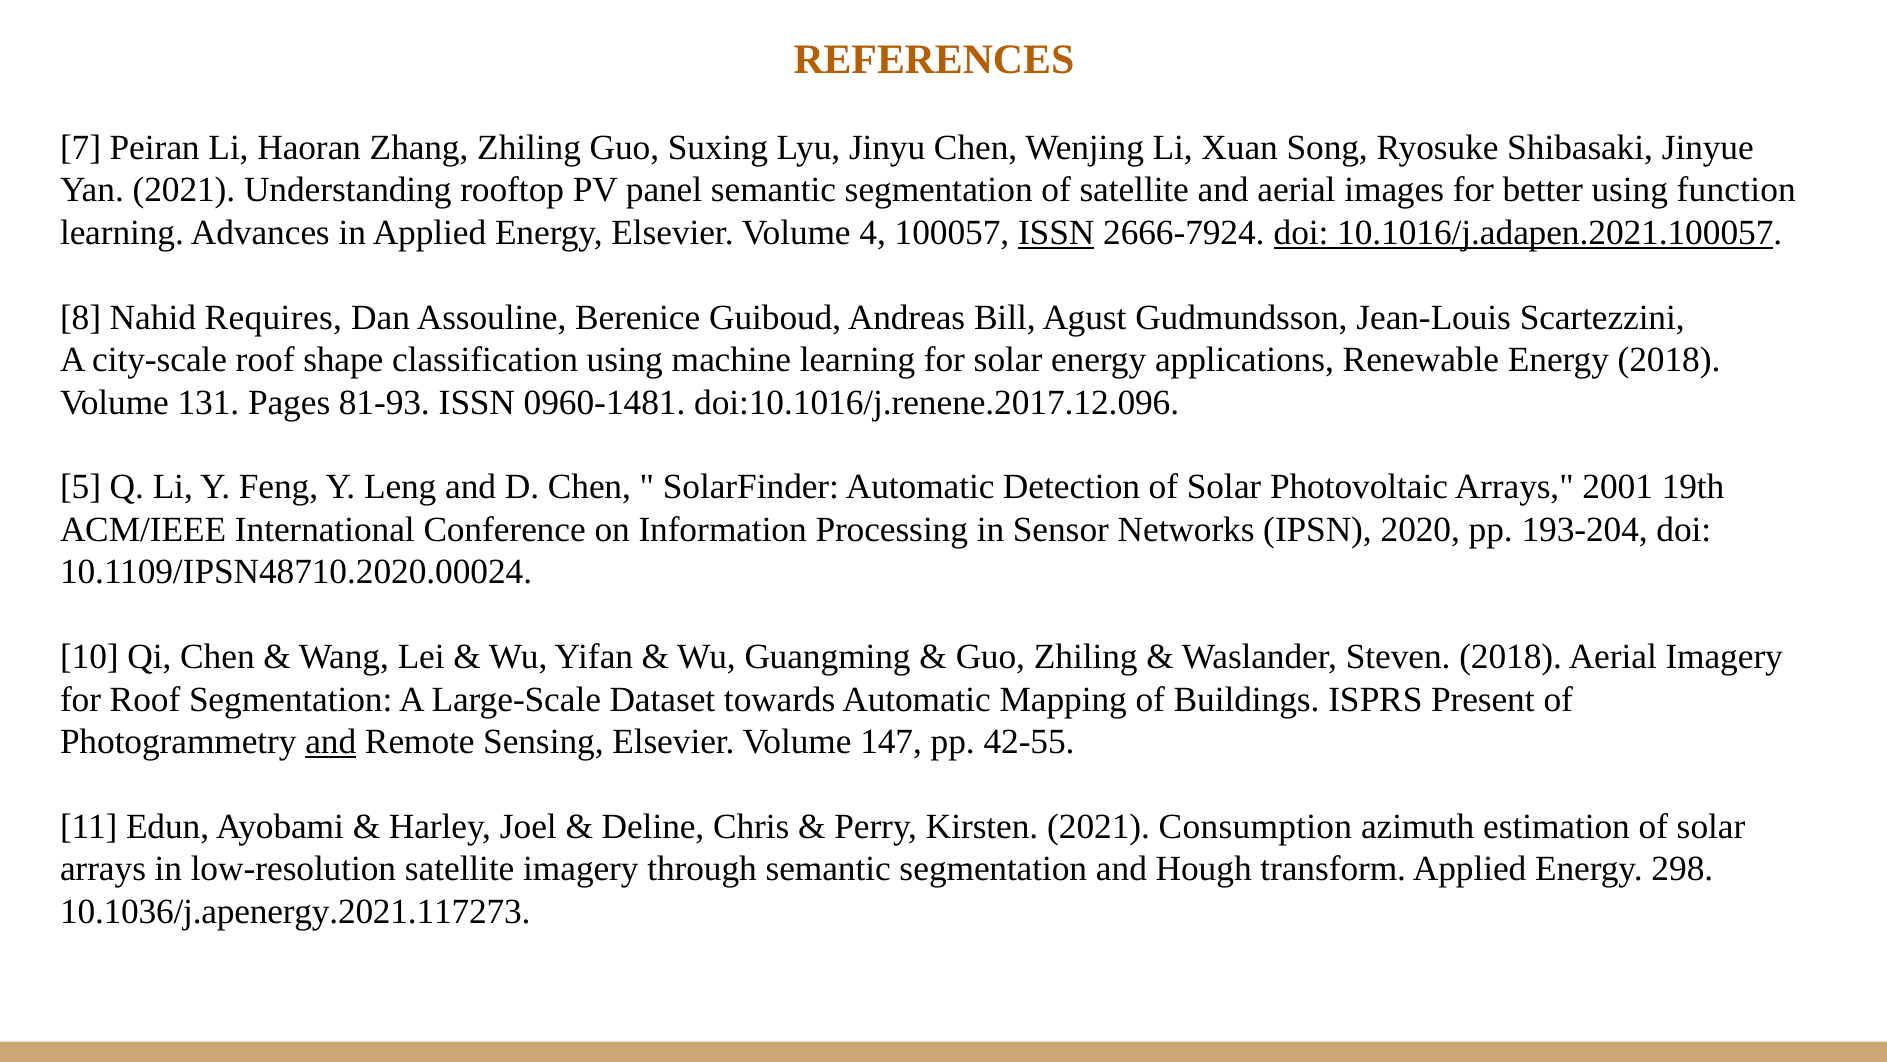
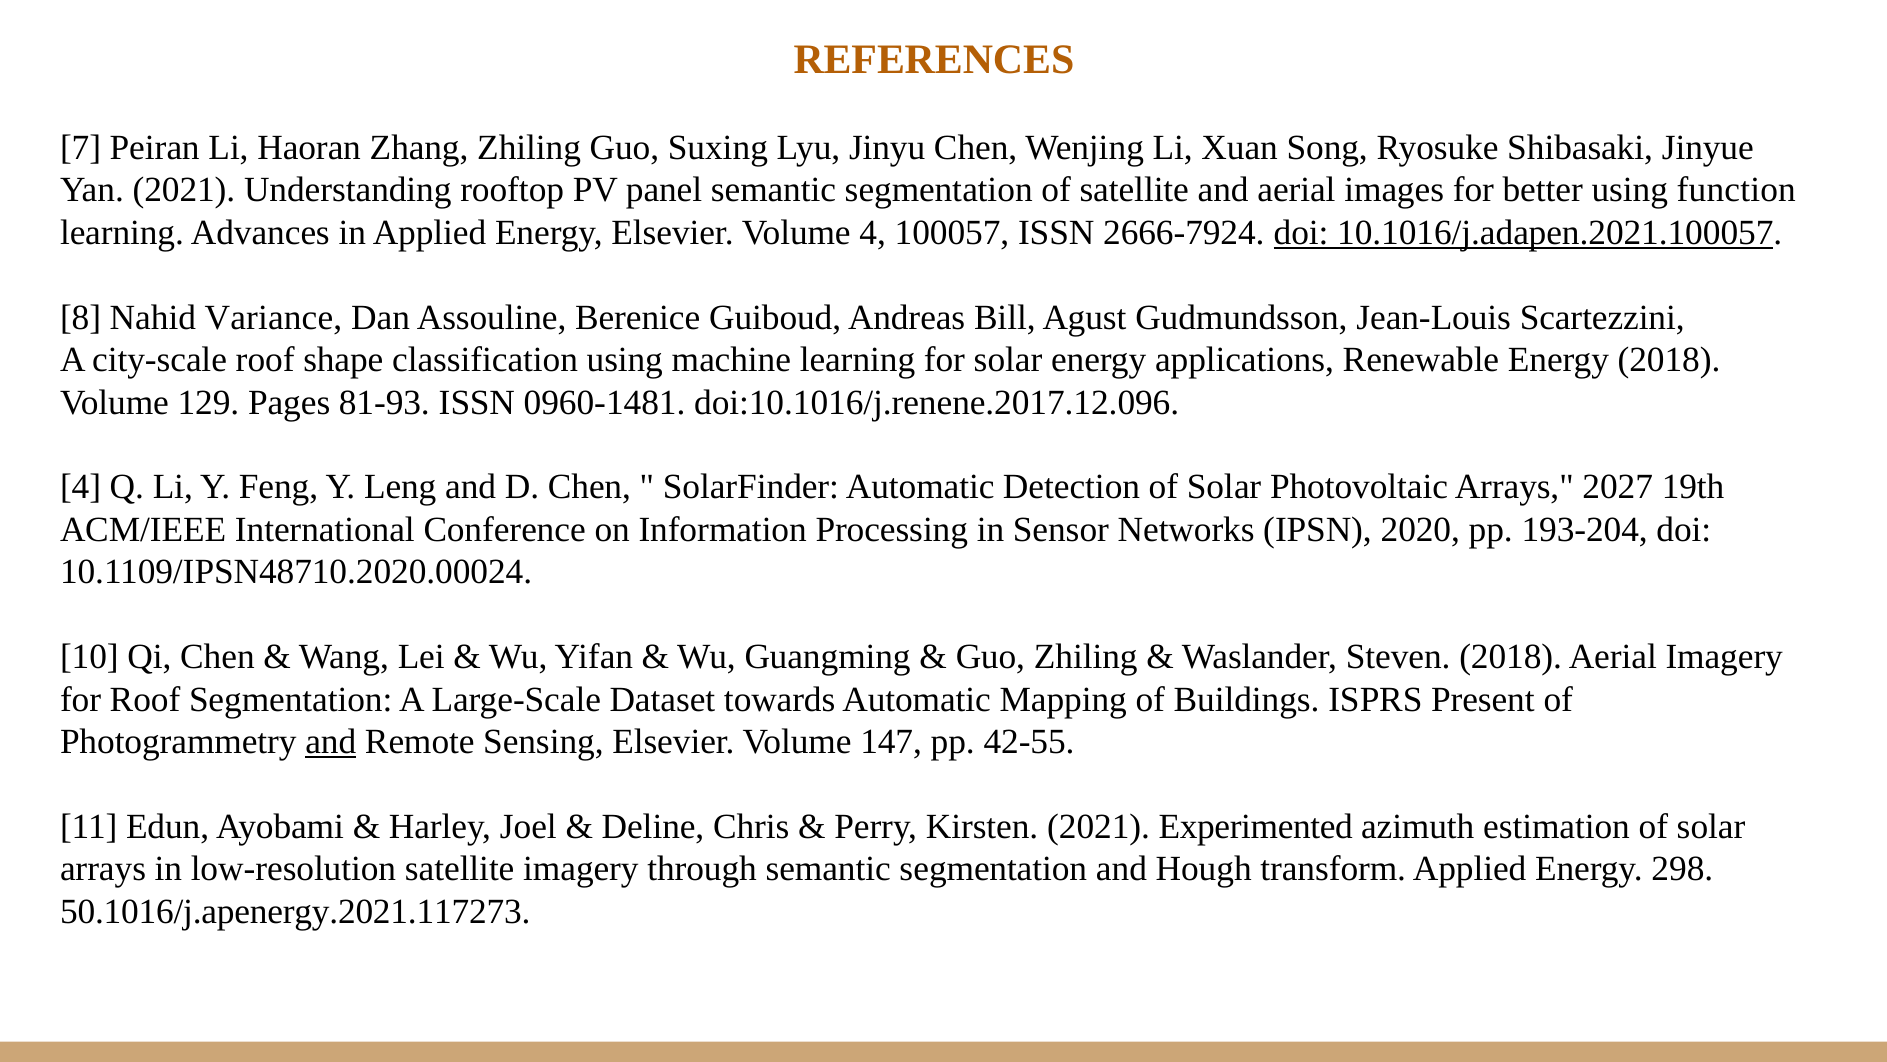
ISSN underline: present -> none (1056, 232)
Requires: Requires -> Variance (273, 317)
131: 131 -> 129 (208, 402)
5: 5 -> 4 (81, 487)
2001: 2001 -> 2027 (1618, 487)
Consumption: Consumption -> Experimented (1256, 826)
10.1036/j.apenergy.2021.117273: 10.1036/j.apenergy.2021.117273 -> 50.1016/j.apenergy.2021.117273 (295, 911)
